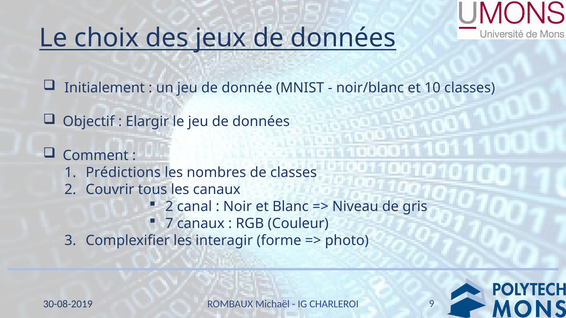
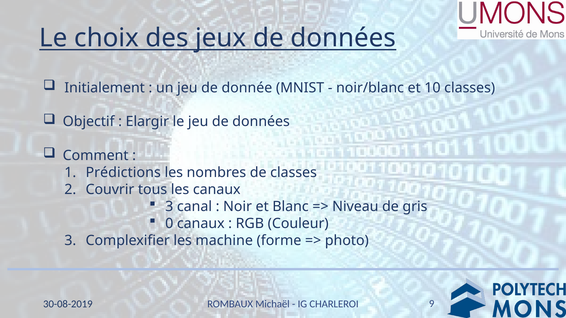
2: 2 -> 3 (169, 207)
7: 7 -> 0 (169, 224)
interagir: interagir -> machine (224, 241)
